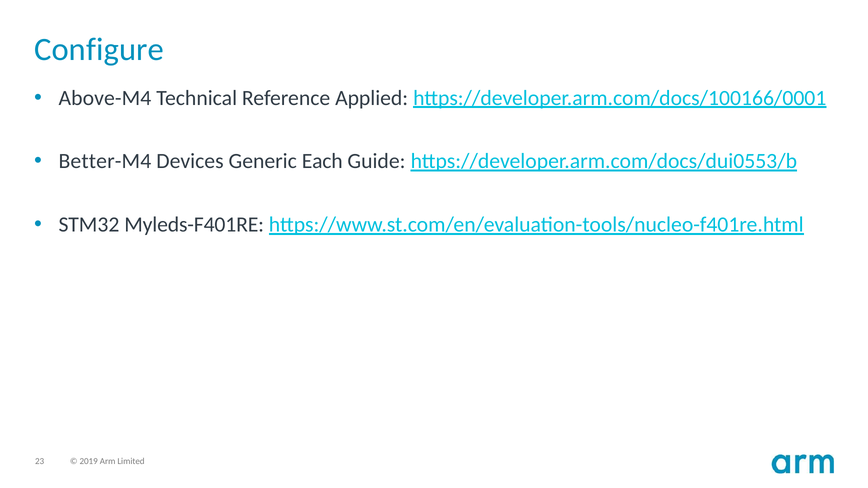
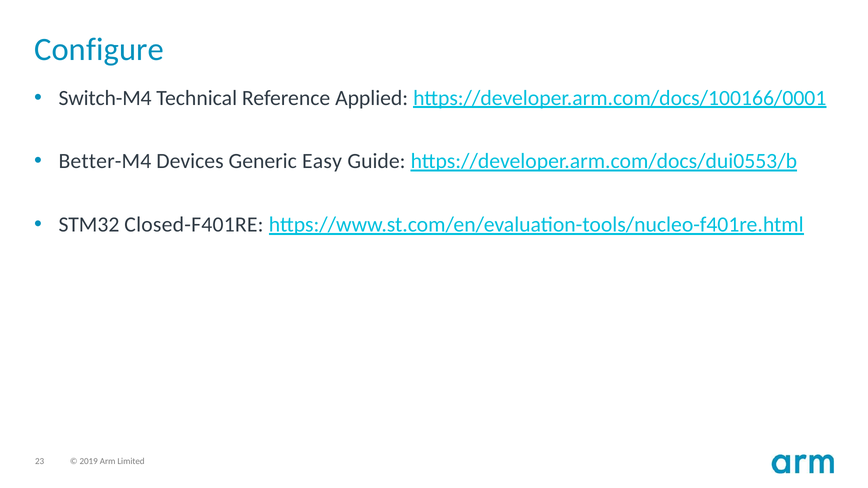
Above-M4: Above-M4 -> Switch-M4 (105, 98)
Each: Each -> Easy (322, 161)
Myleds-F401RE: Myleds-F401RE -> Closed-F401RE (194, 225)
